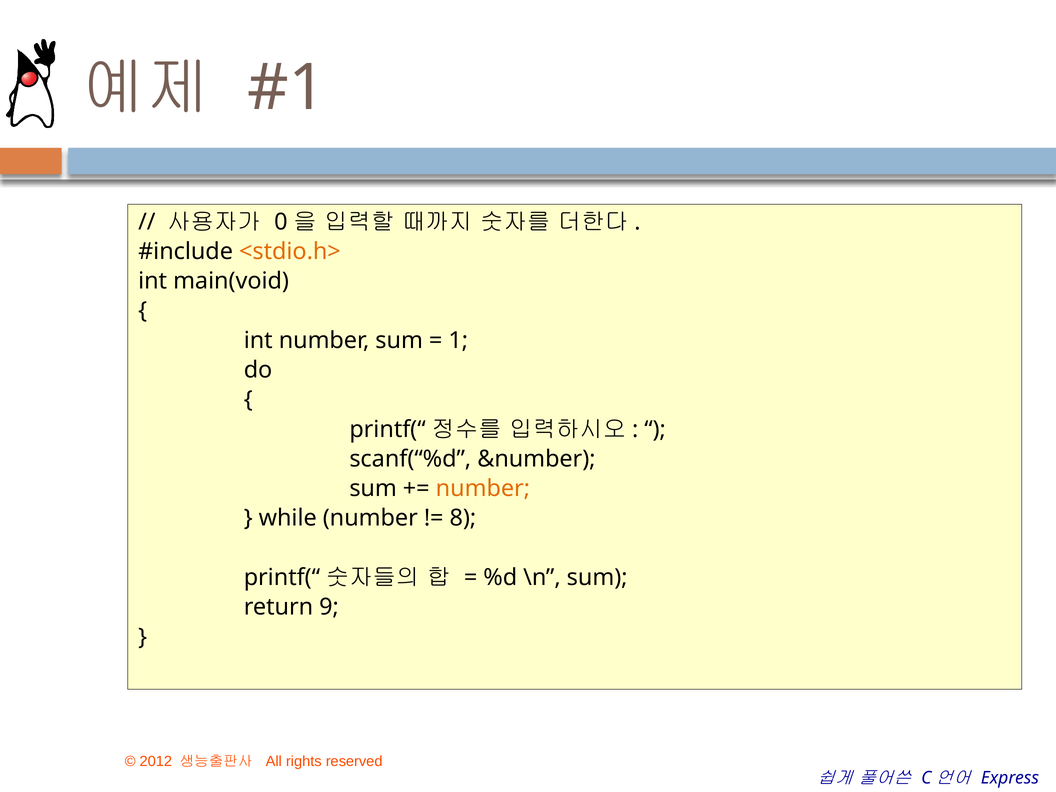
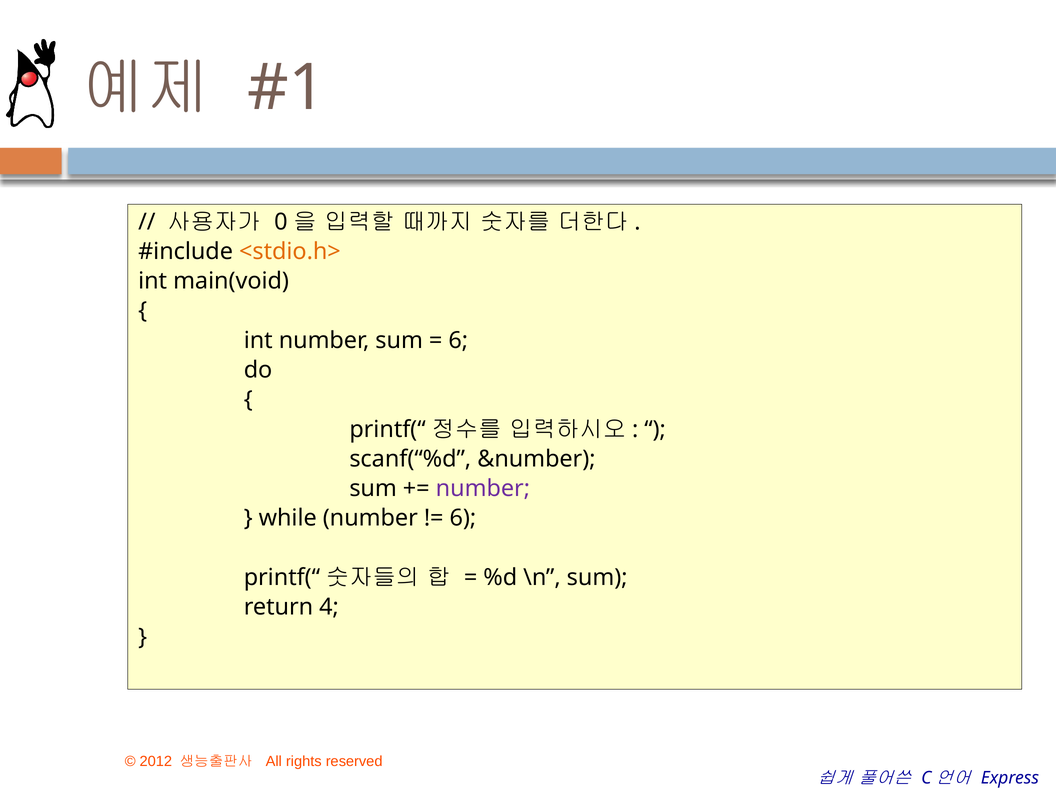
1: 1 -> 6 (458, 340)
number colour: orange -> purple (483, 489)
8: 8 -> 6 (463, 518)
9: 9 -> 4 (329, 607)
